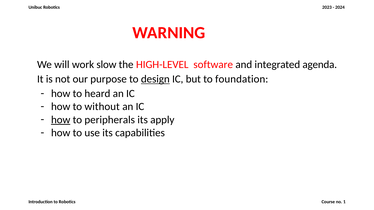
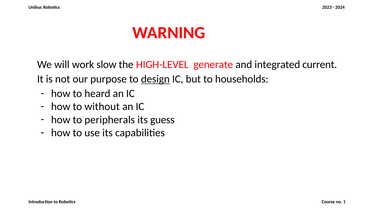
software: software -> generate (213, 65)
agenda: agenda -> current (320, 65)
foundation: foundation -> households (242, 79)
how underline: present -> none (61, 120)
apply: apply -> guess (162, 120)
